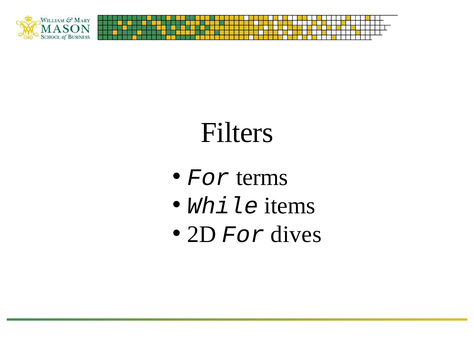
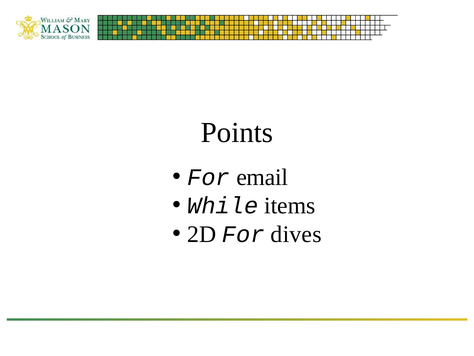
Filters: Filters -> Points (237, 132)
terms: terms -> email (262, 177)
